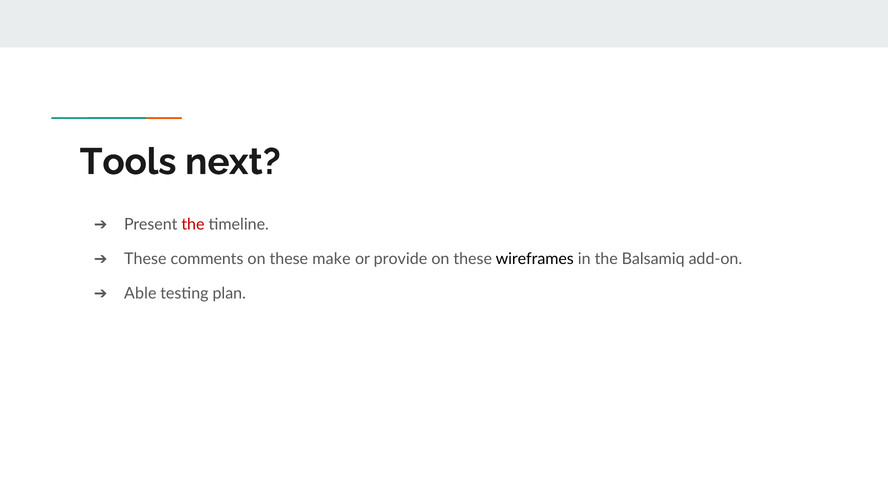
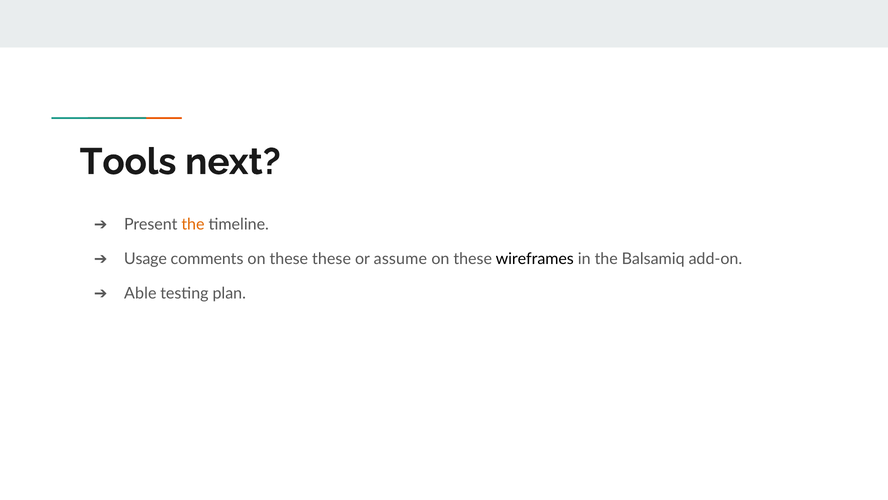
the colour: red -> orange (193, 224)
These: These -> Usage (145, 259)
these make: make -> these (332, 259)
provide: provide -> assume (400, 259)
